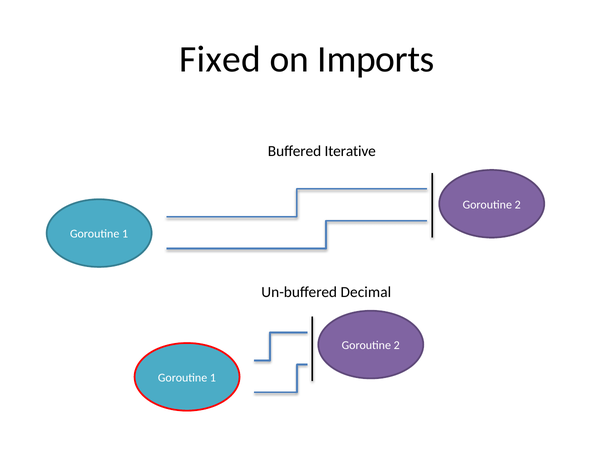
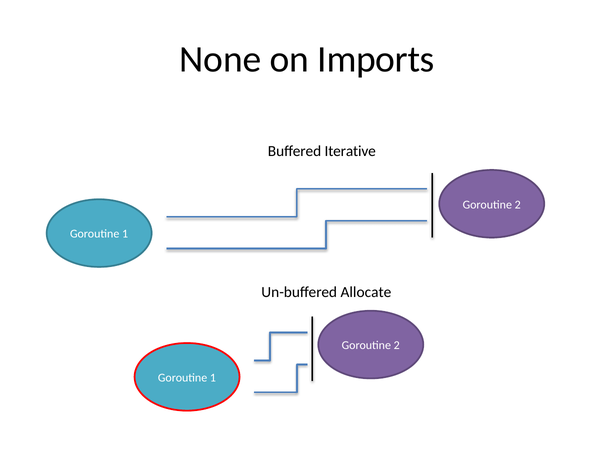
Fixed: Fixed -> None (220, 59)
Decimal: Decimal -> Allocate (366, 292)
